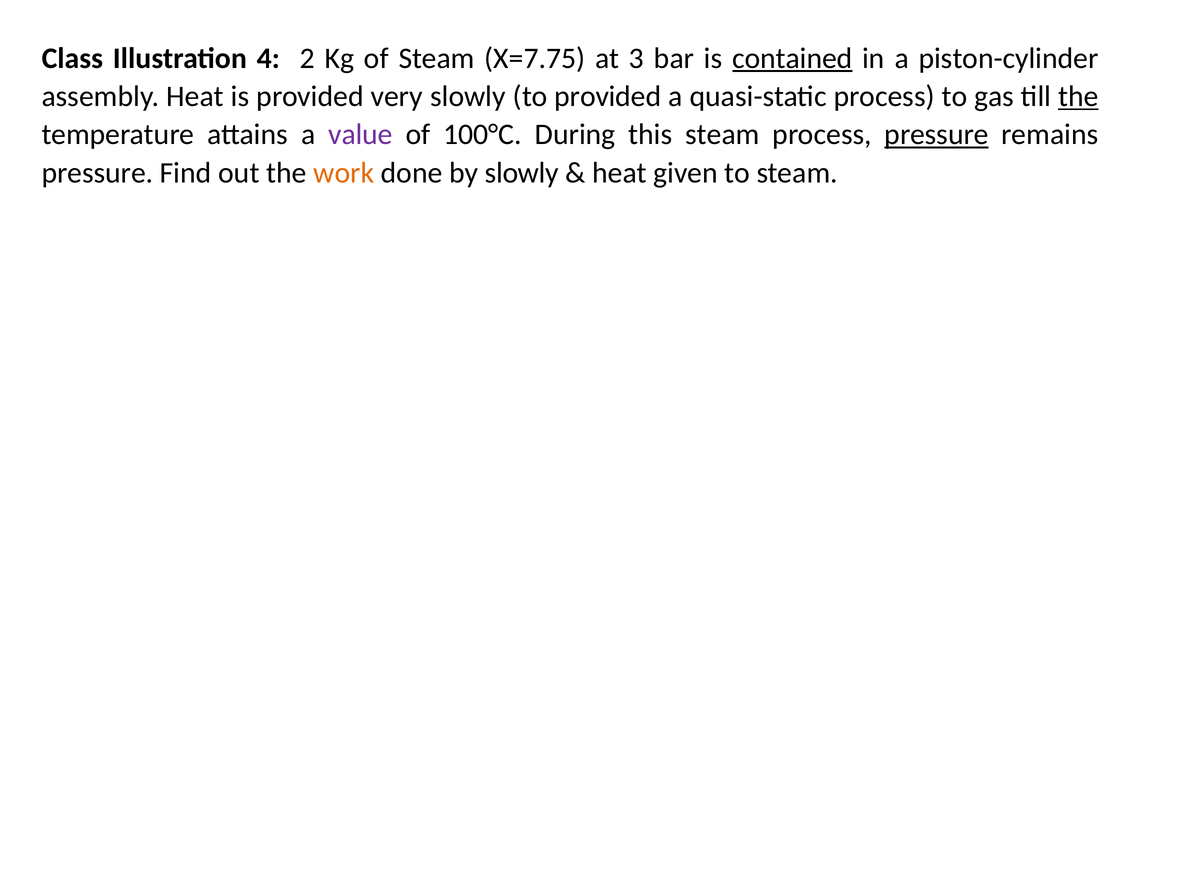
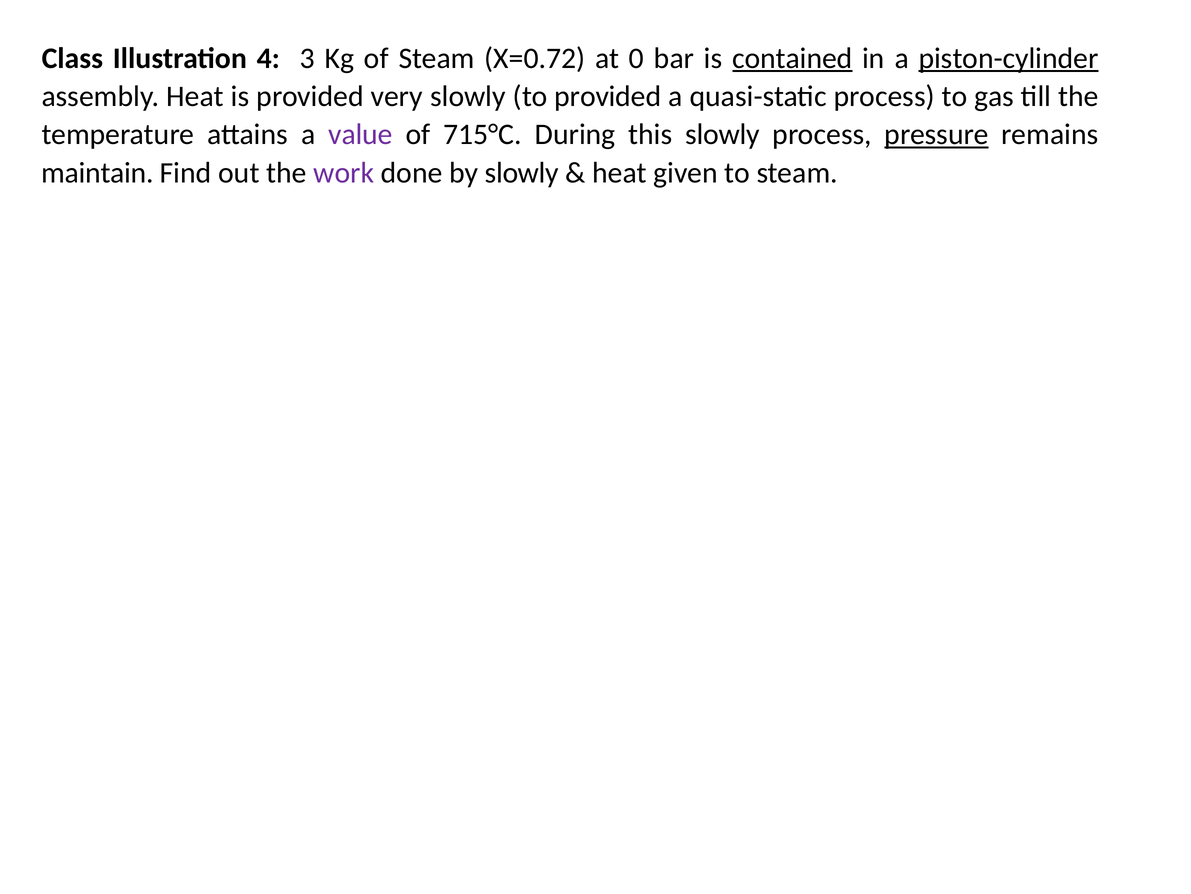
2: 2 -> 3 (307, 58)
X=7.75: X=7.75 -> X=0.72 (535, 58)
3: 3 -> 0 (636, 58)
piston-cylinder underline: none -> present (1009, 58)
the underline: present -> none (1078, 96)
100°C: 100°C -> 715°C (483, 135)
this steam: steam -> slowly (723, 135)
pressure: pressure -> maintain (98, 173)
work colour: orange -> purple (344, 173)
